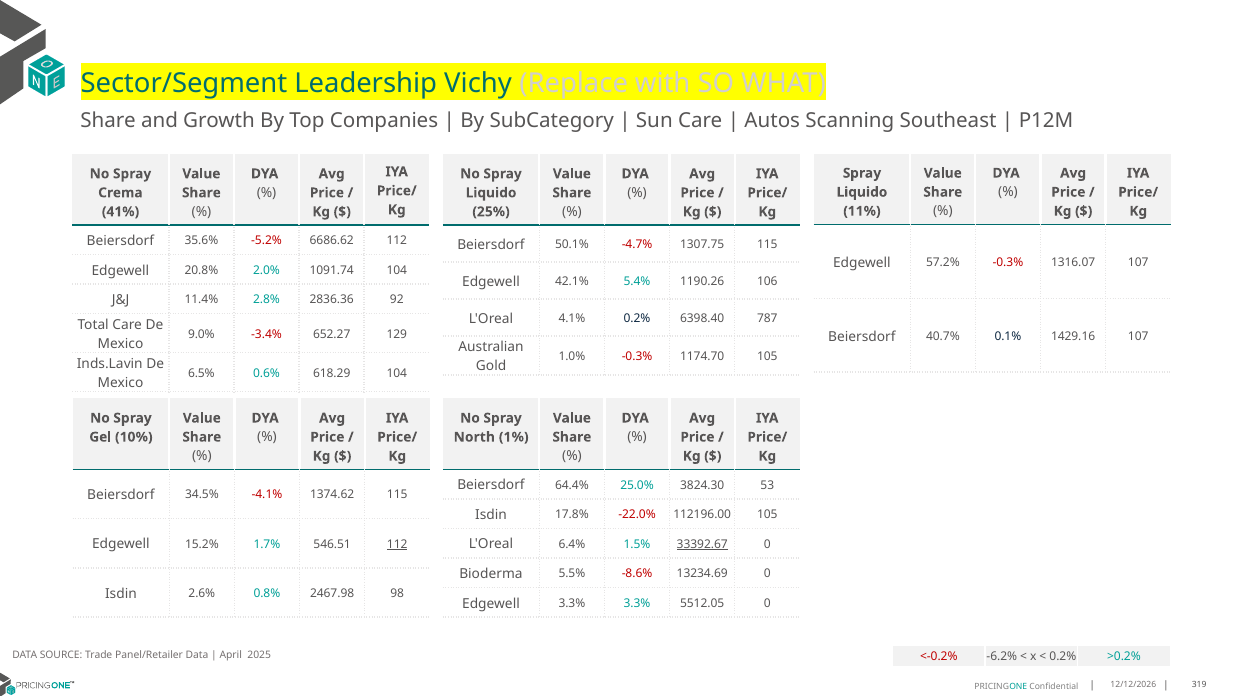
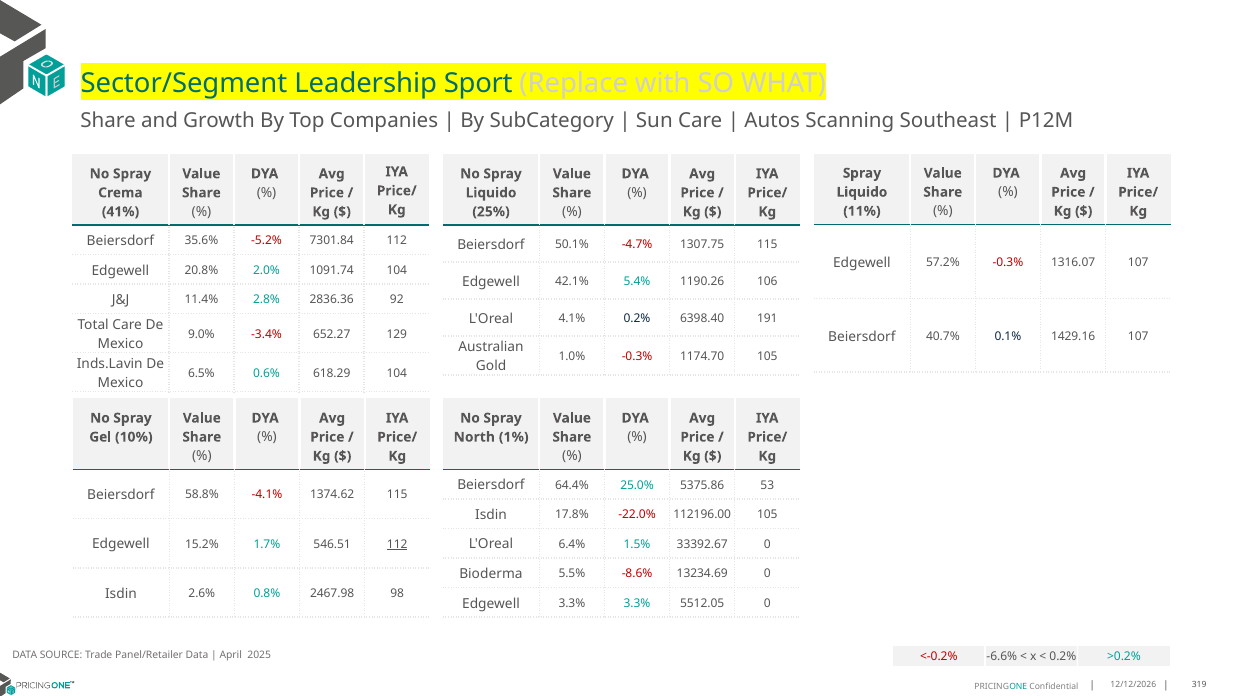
Vichy: Vichy -> Sport (478, 83)
6686.62: 6686.62 -> 7301.84 (332, 241)
787: 787 -> 191 (767, 318)
3824.30: 3824.30 -> 5375.86 (702, 485)
34.5%: 34.5% -> 58.8% (202, 495)
33392.67 underline: present -> none (702, 544)
-6.2%: -6.2% -> -6.6% (1002, 657)
